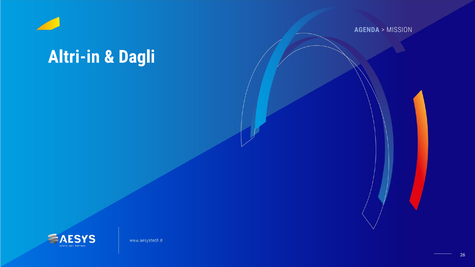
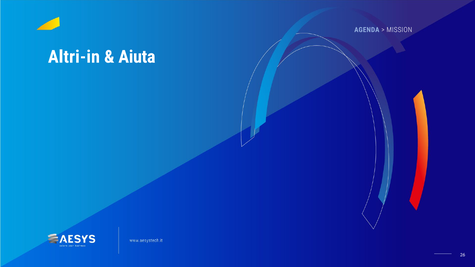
Dagli: Dagli -> Aiuta (137, 57)
